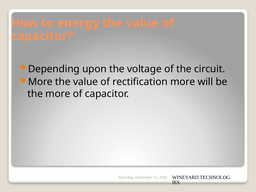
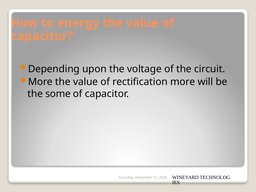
the more: more -> some (58, 94)
